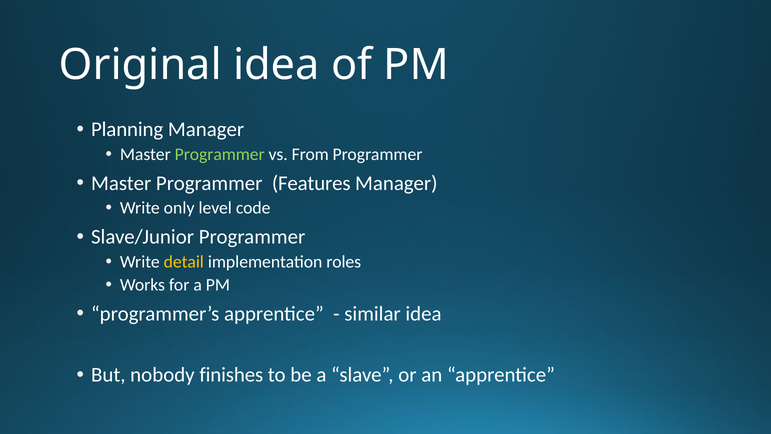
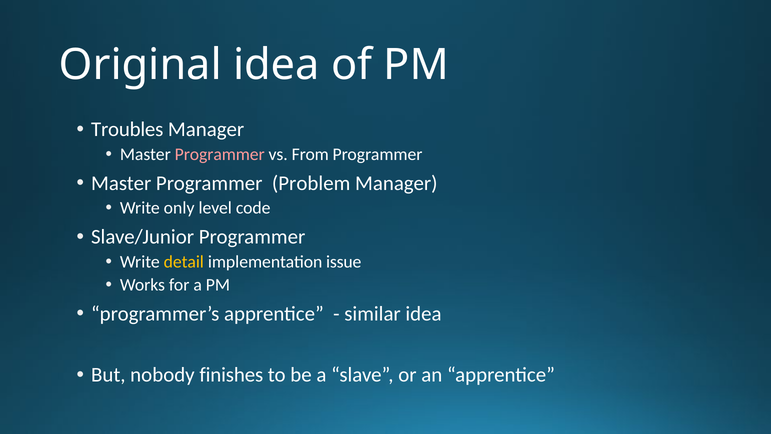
Planning: Planning -> Troubles (127, 129)
Programmer colour: light green -> pink (220, 154)
Features: Features -> Problem (311, 183)
roles: roles -> issue (344, 262)
